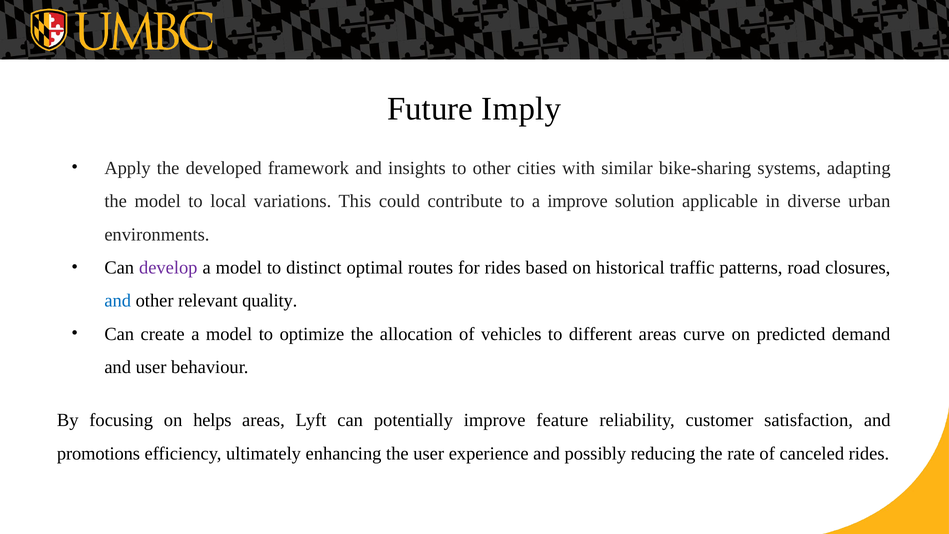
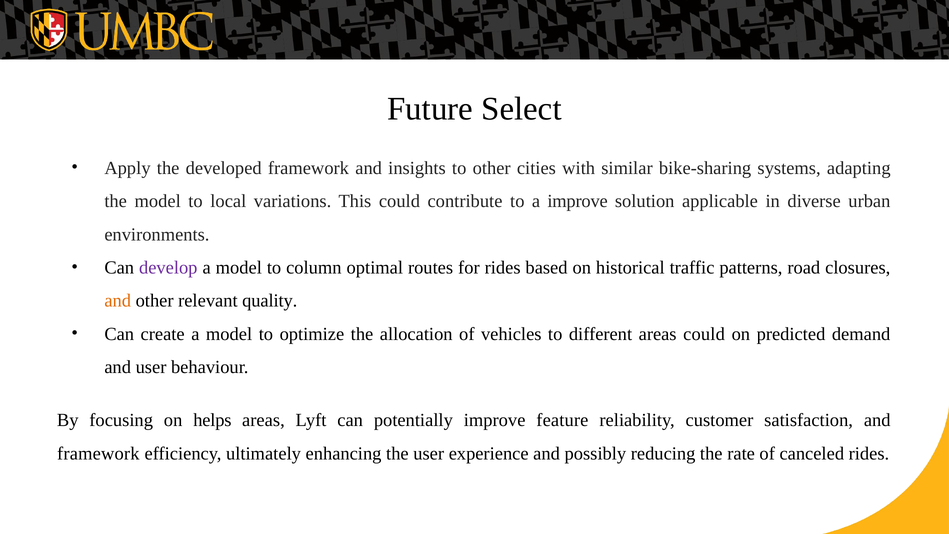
Imply: Imply -> Select (521, 109)
distinct: distinct -> column (314, 268)
and colour: blue -> orange (118, 301)
areas curve: curve -> could (704, 334)
promotions: promotions -> framework (98, 453)
